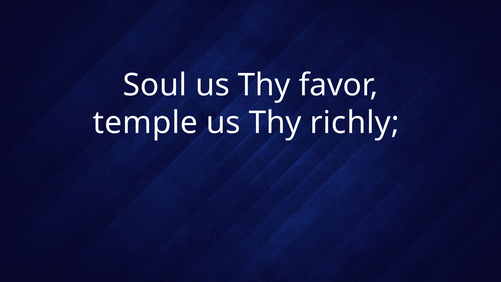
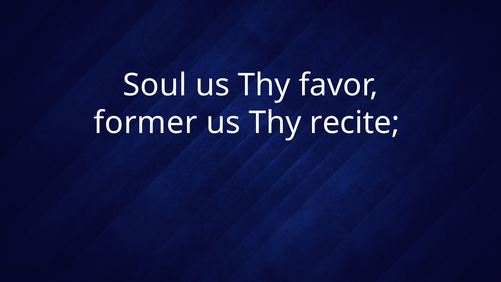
temple: temple -> former (145, 123)
richly: richly -> recite (355, 123)
